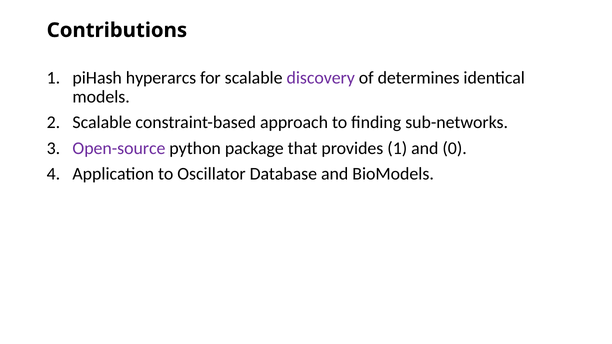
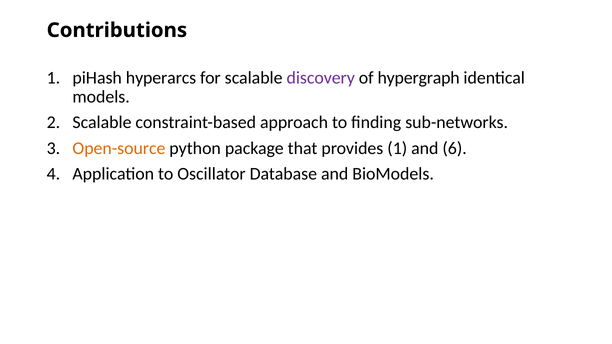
determines: determines -> hypergraph (419, 78)
Open-source colour: purple -> orange (119, 148)
0: 0 -> 6 (455, 148)
